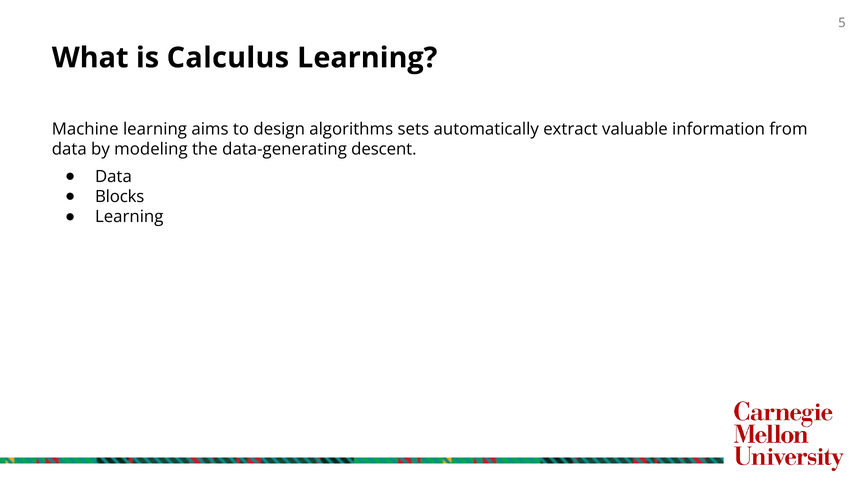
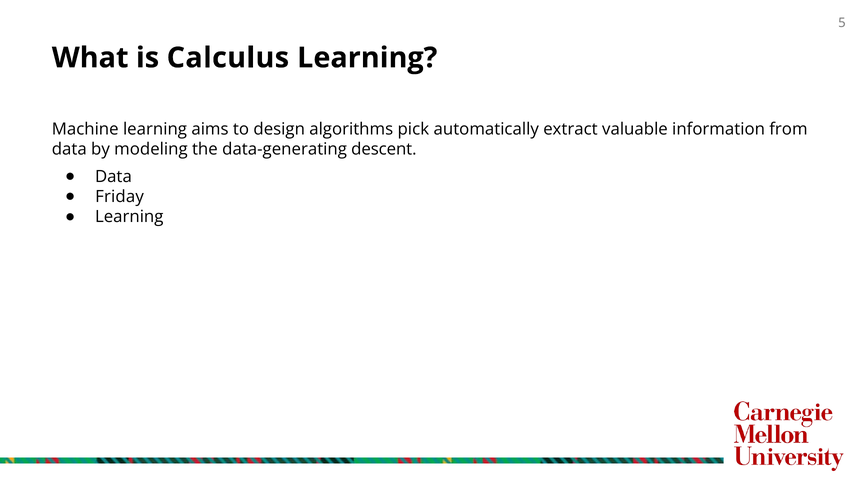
sets: sets -> pick (413, 129)
Blocks: Blocks -> Friday (120, 197)
